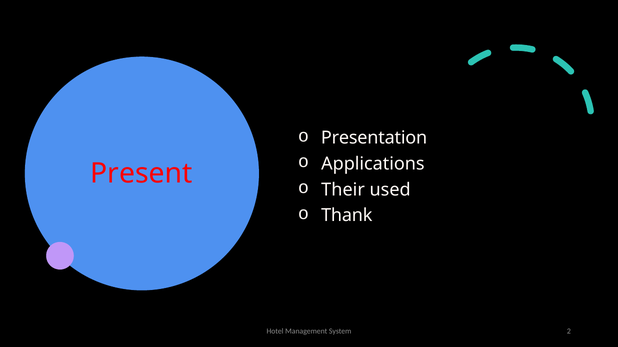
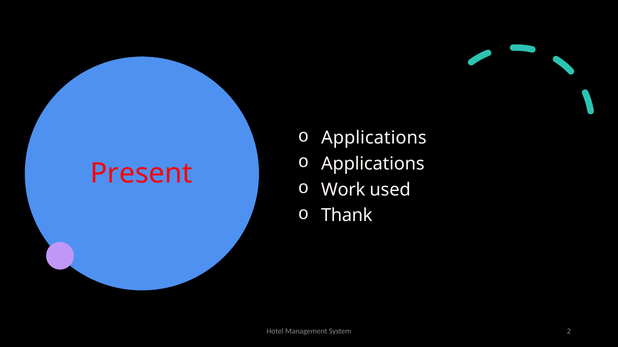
Presentation: Presentation -> Applications (374, 138)
Their: Their -> Work (343, 190)
